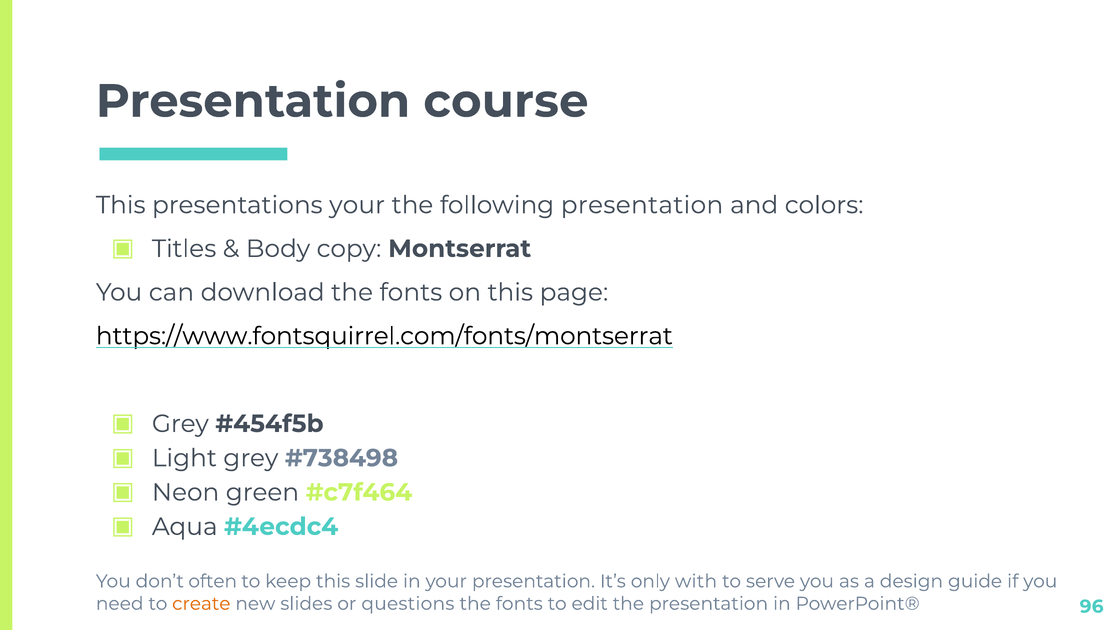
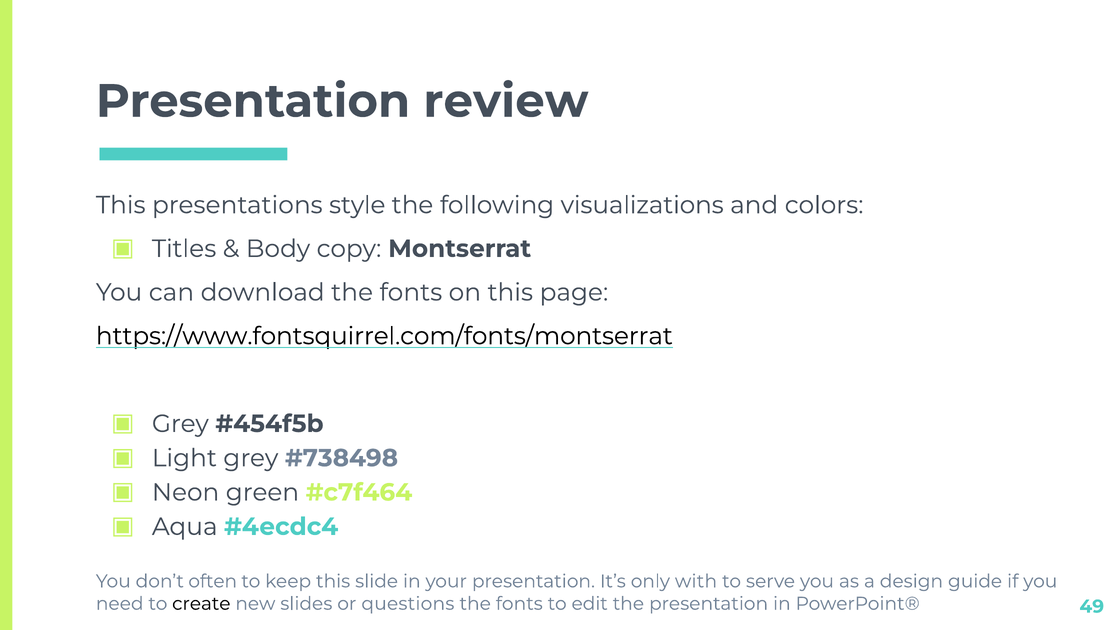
course: course -> review (506, 101)
presentations your: your -> style (357, 205)
following presentation: presentation -> visualizations (642, 205)
create colour: orange -> black (201, 604)
96: 96 -> 49 (1092, 607)
